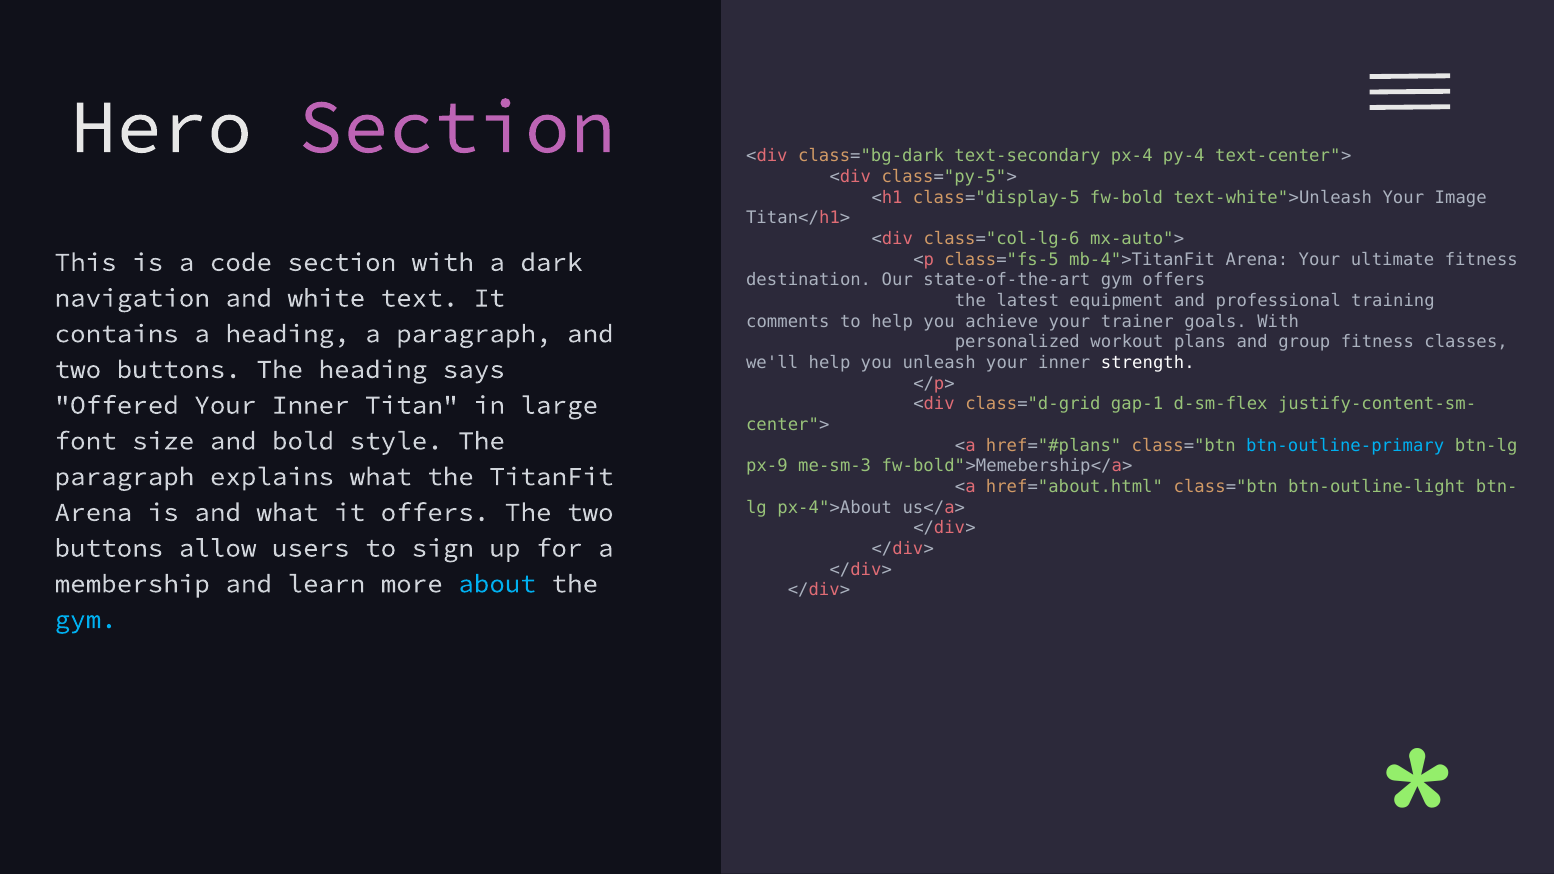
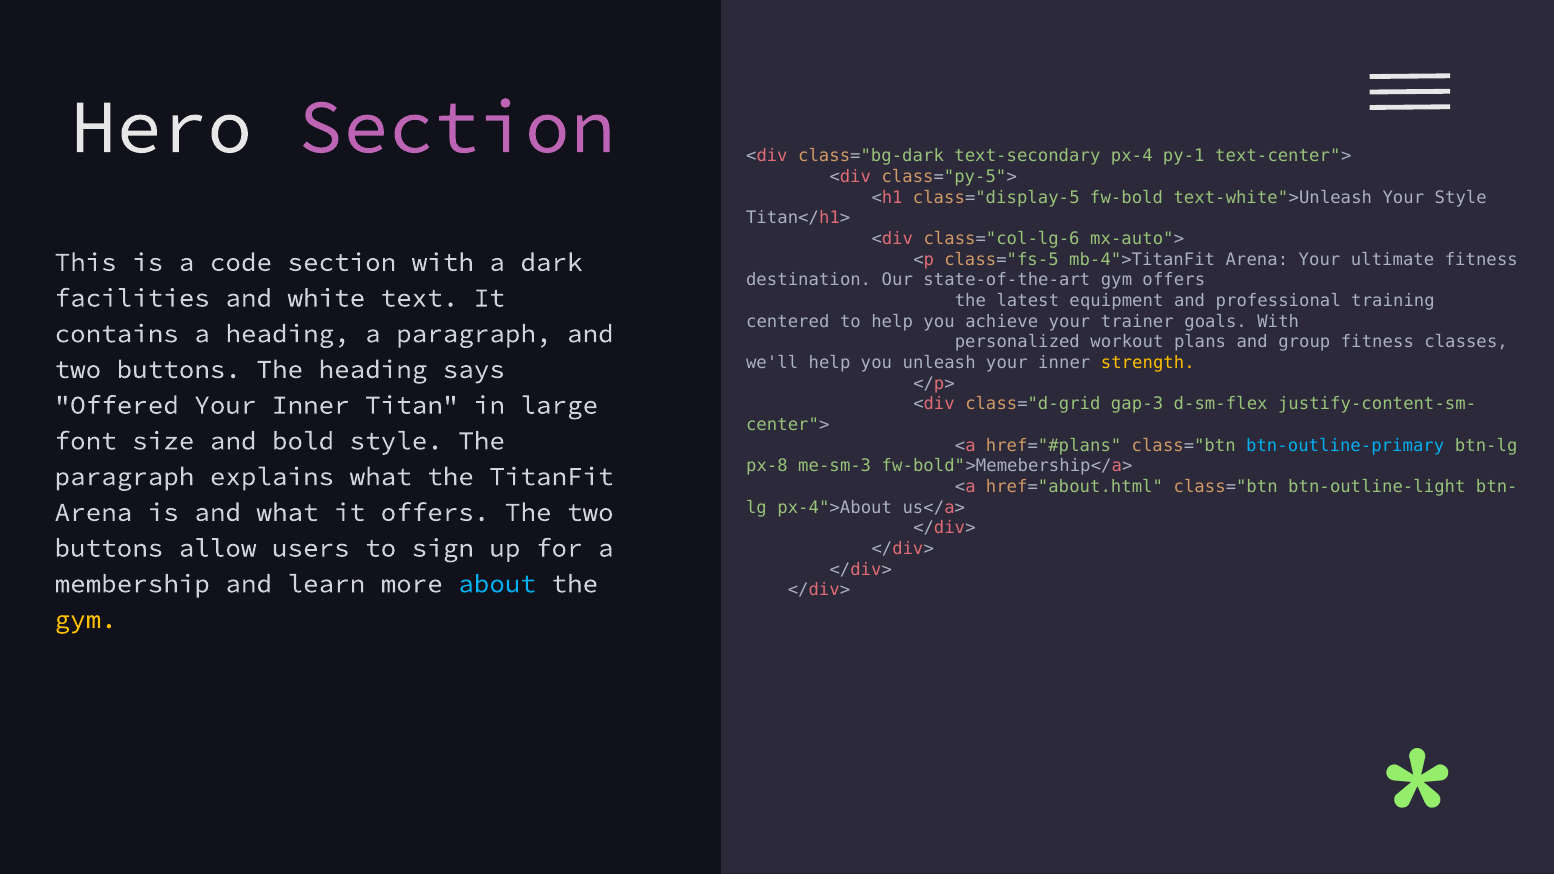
py-4: py-4 -> py-1 (1184, 156)
Your Image: Image -> Style (1461, 197)
navigation: navigation -> facilities (132, 298)
comments: comments -> centered (788, 322)
strength colour: white -> yellow (1148, 363)
gap-1: gap-1 -> gap-3 (1137, 404)
px-9: px-9 -> px-8 (767, 466)
gym colour: light blue -> yellow (86, 620)
